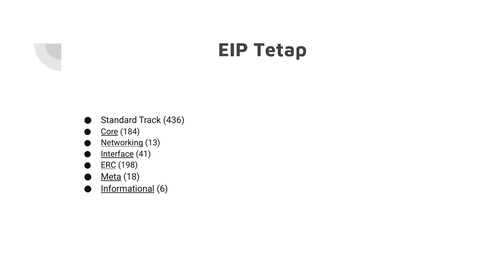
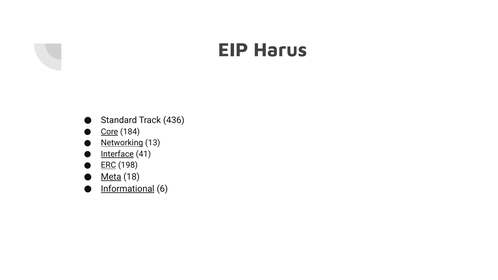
Tetap: Tetap -> Harus (280, 50)
